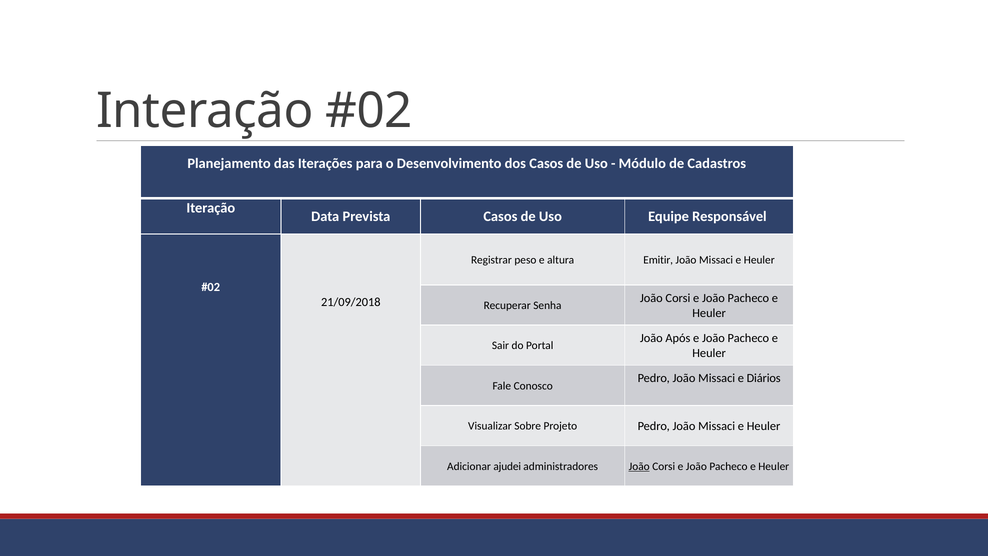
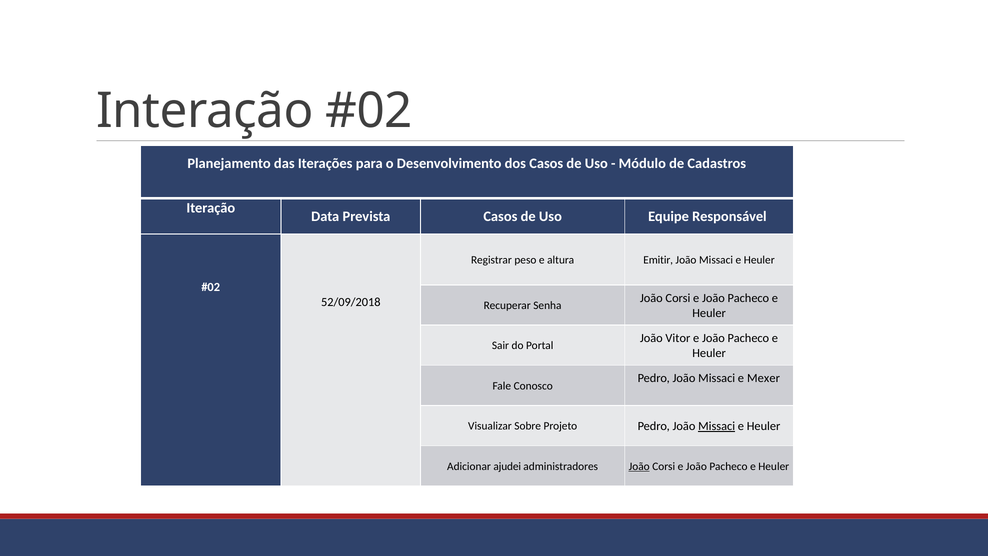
21/09/2018: 21/09/2018 -> 52/09/2018 (351, 302)
Após: Após -> Vitor (678, 338)
Diários: Diários -> Mexer (764, 378)
Missaci underline: none -> present (717, 426)
